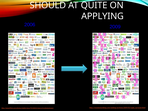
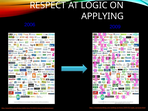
SHOULD: SHOULD -> RESPECT (48, 5)
QUITE: QUITE -> LOGIC (94, 5)
